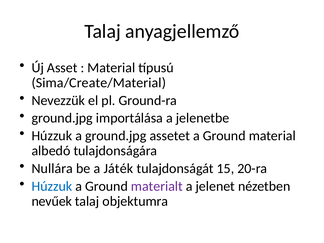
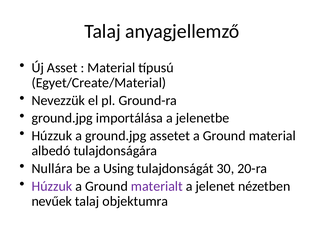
Sima/Create/Material: Sima/Create/Material -> Egyet/Create/Material (99, 83)
Játék: Játék -> Using (119, 168)
15: 15 -> 30 (225, 168)
Húzzuk colour: blue -> purple (52, 186)
